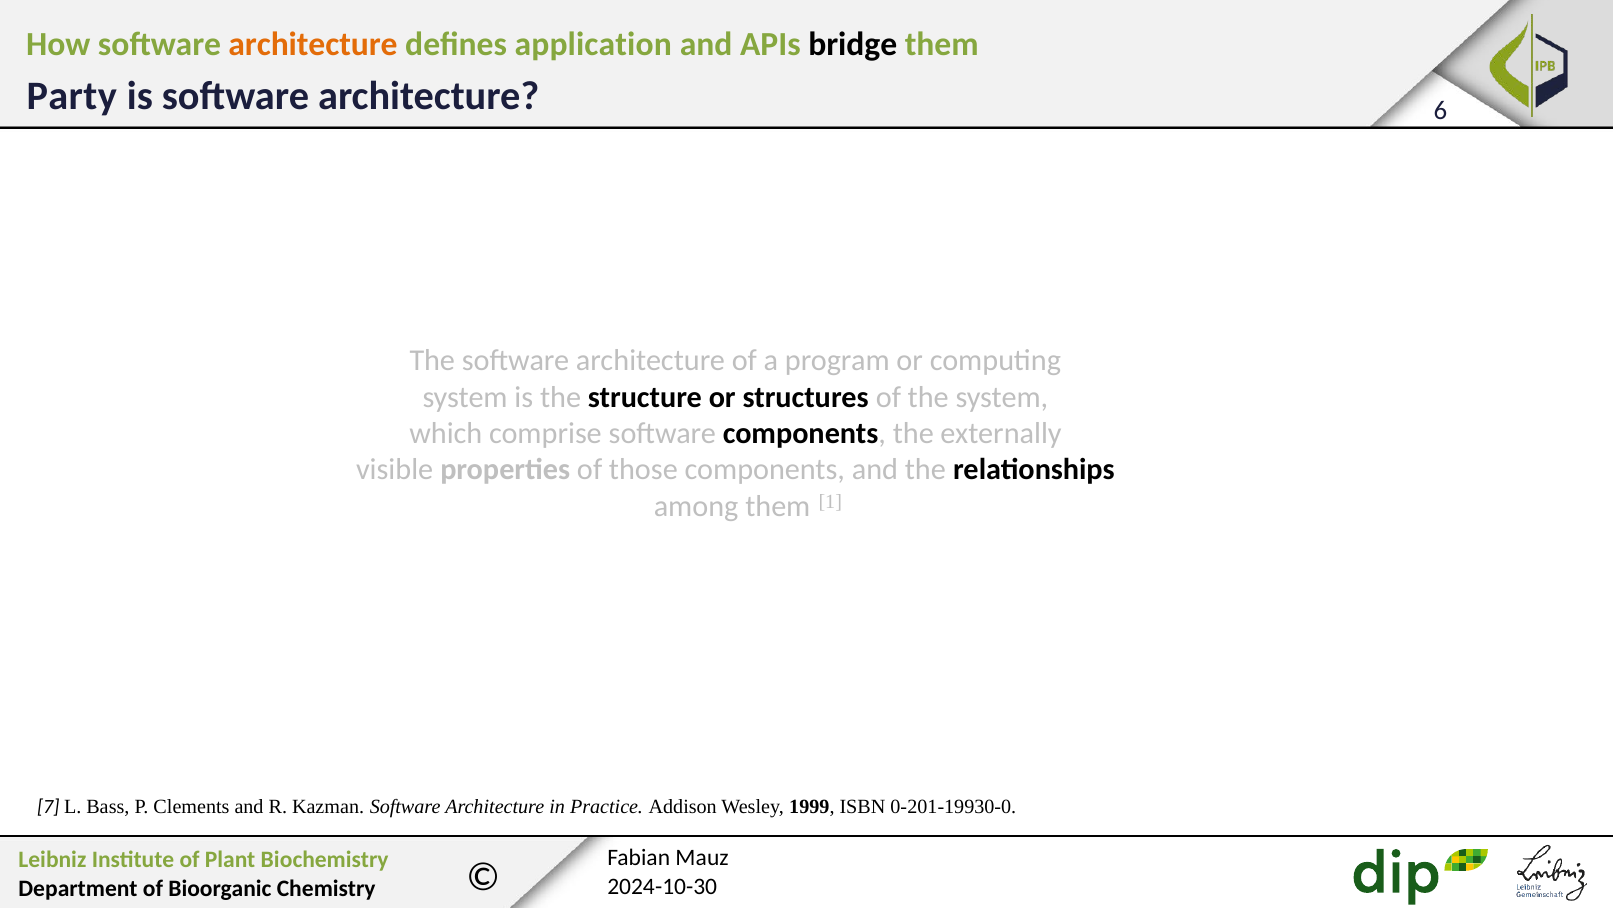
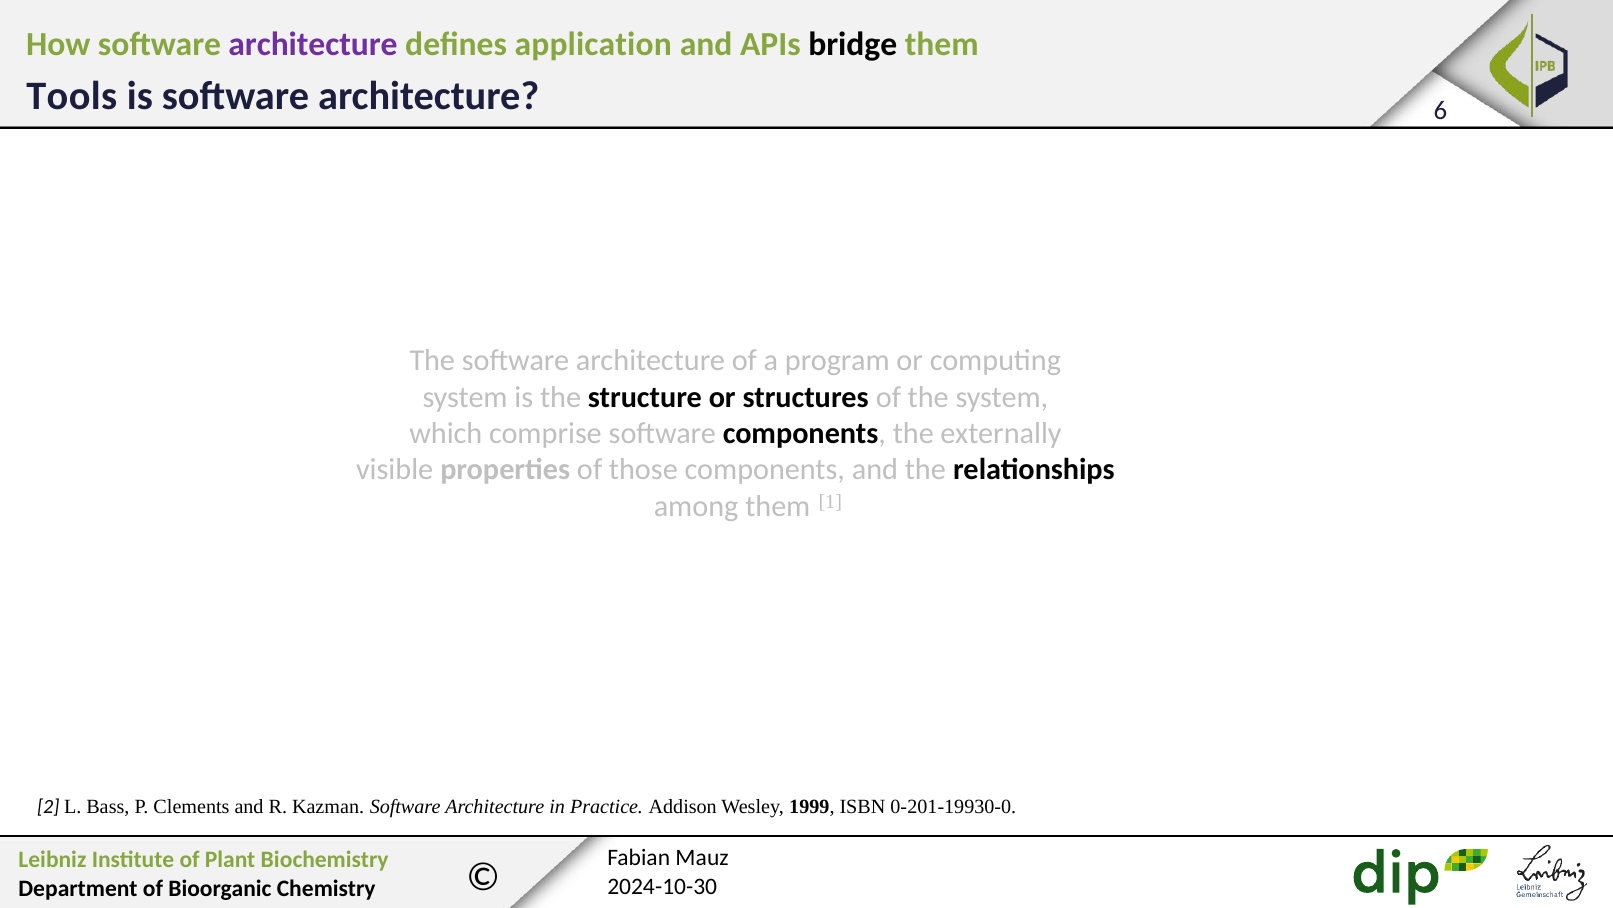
architecture colour: orange -> purple (313, 44)
Party: Party -> Tools (72, 96)
7: 7 -> 2 (48, 806)
